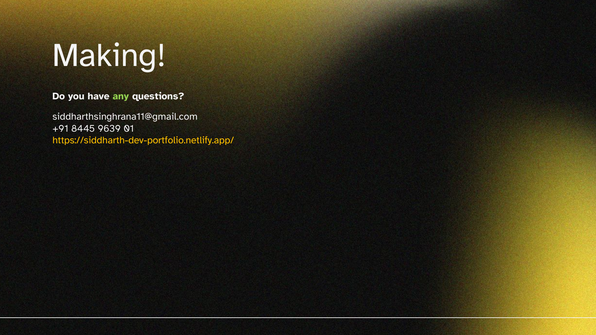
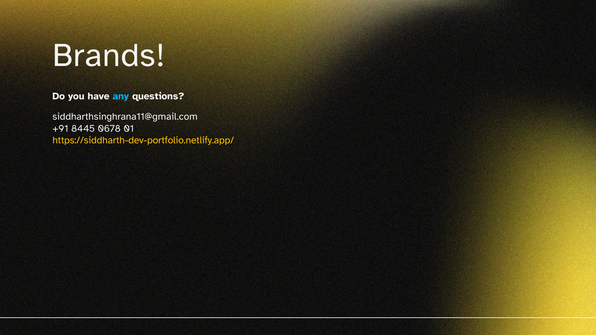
Making: Making -> Brands (109, 55)
any colour: light green -> light blue (121, 96)
9639: 9639 -> 0678 (109, 129)
